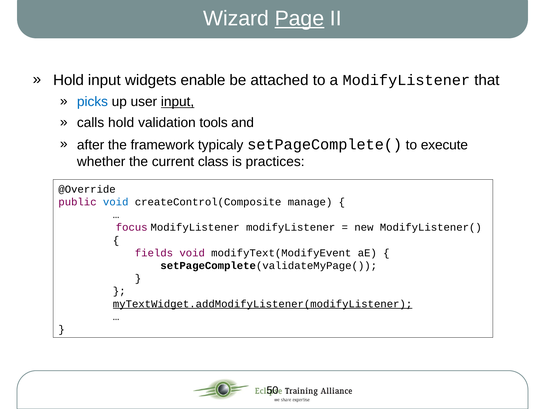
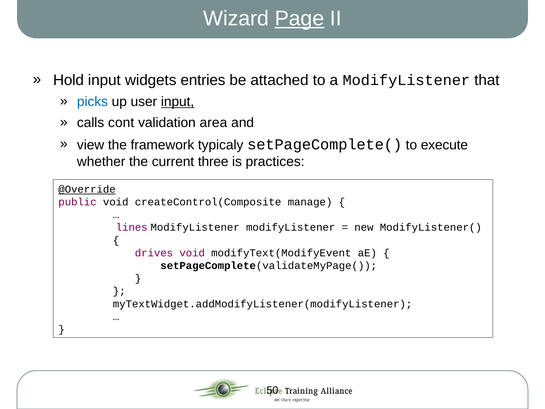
enable: enable -> entries (203, 80)
calls hold: hold -> cont (121, 123)
tools: tools -> area (213, 123)
after: after -> view (91, 145)
class: class -> three (213, 162)
@Override underline: none -> present (87, 189)
void colour: blue -> black (116, 202)
focus: focus -> lines (132, 227)
fields: fields -> drives (154, 253)
myTextWidget.addModifyListener(modifyListener underline: present -> none (263, 304)
